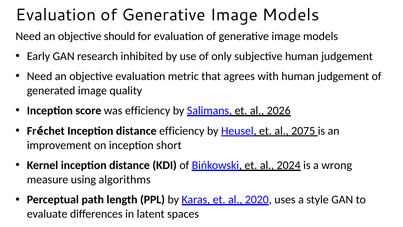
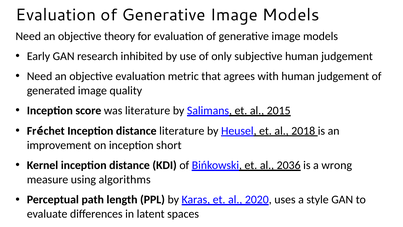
should: should -> theory (120, 36)
was efficiency: efficiency -> literature (148, 110)
2026: 2026 -> 2015 (279, 110)
distance efficiency: efficiency -> literature (182, 131)
2075: 2075 -> 2018 (303, 131)
2024: 2024 -> 2036 (289, 165)
